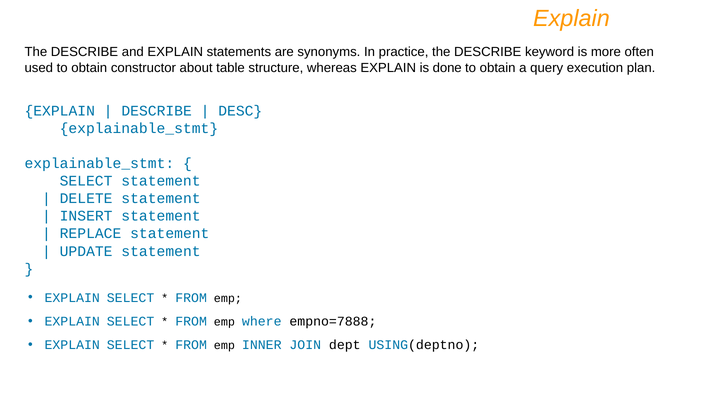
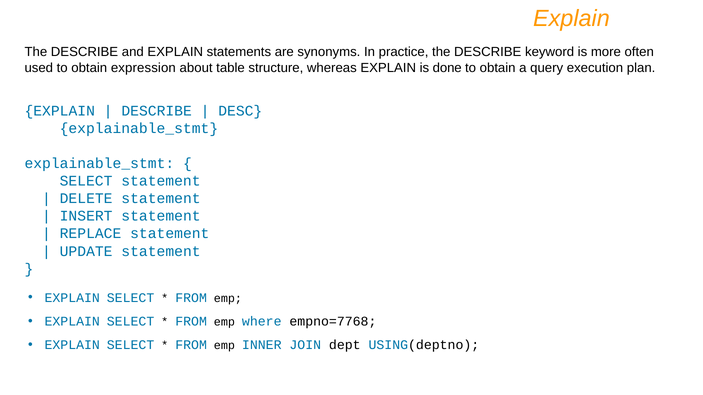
constructor: constructor -> expression (143, 68)
empno=7888: empno=7888 -> empno=7768 (333, 322)
